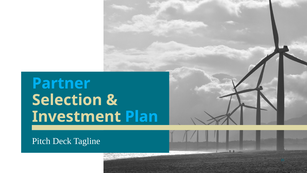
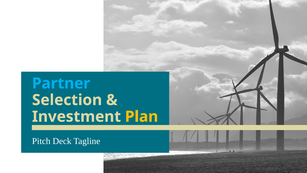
Plan colour: light blue -> yellow (142, 116)
